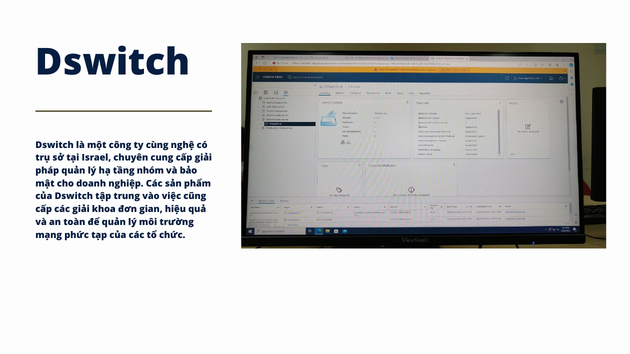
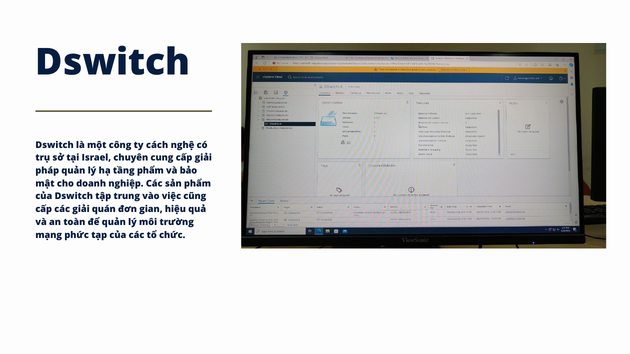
cùng: cùng -> cách (157, 145)
tầng nhóm: nhóm -> phẩm (150, 171)
khoa: khoa -> quán (104, 210)
